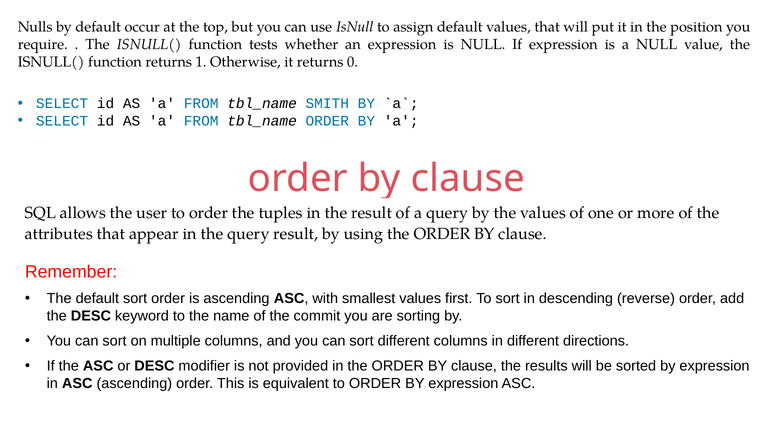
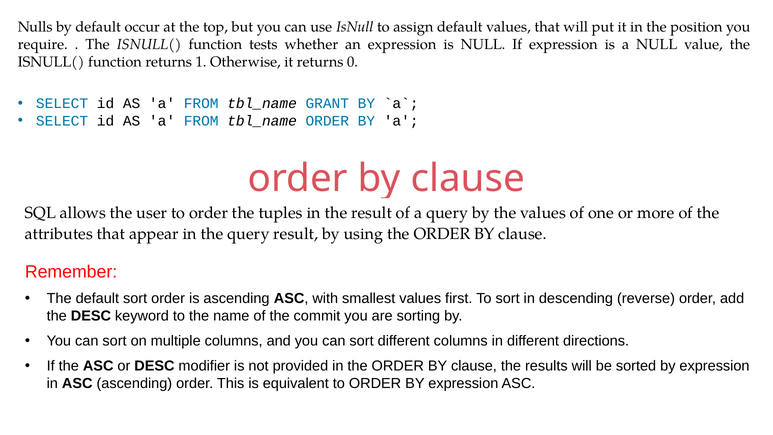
SMITH: SMITH -> GRANT (327, 103)
